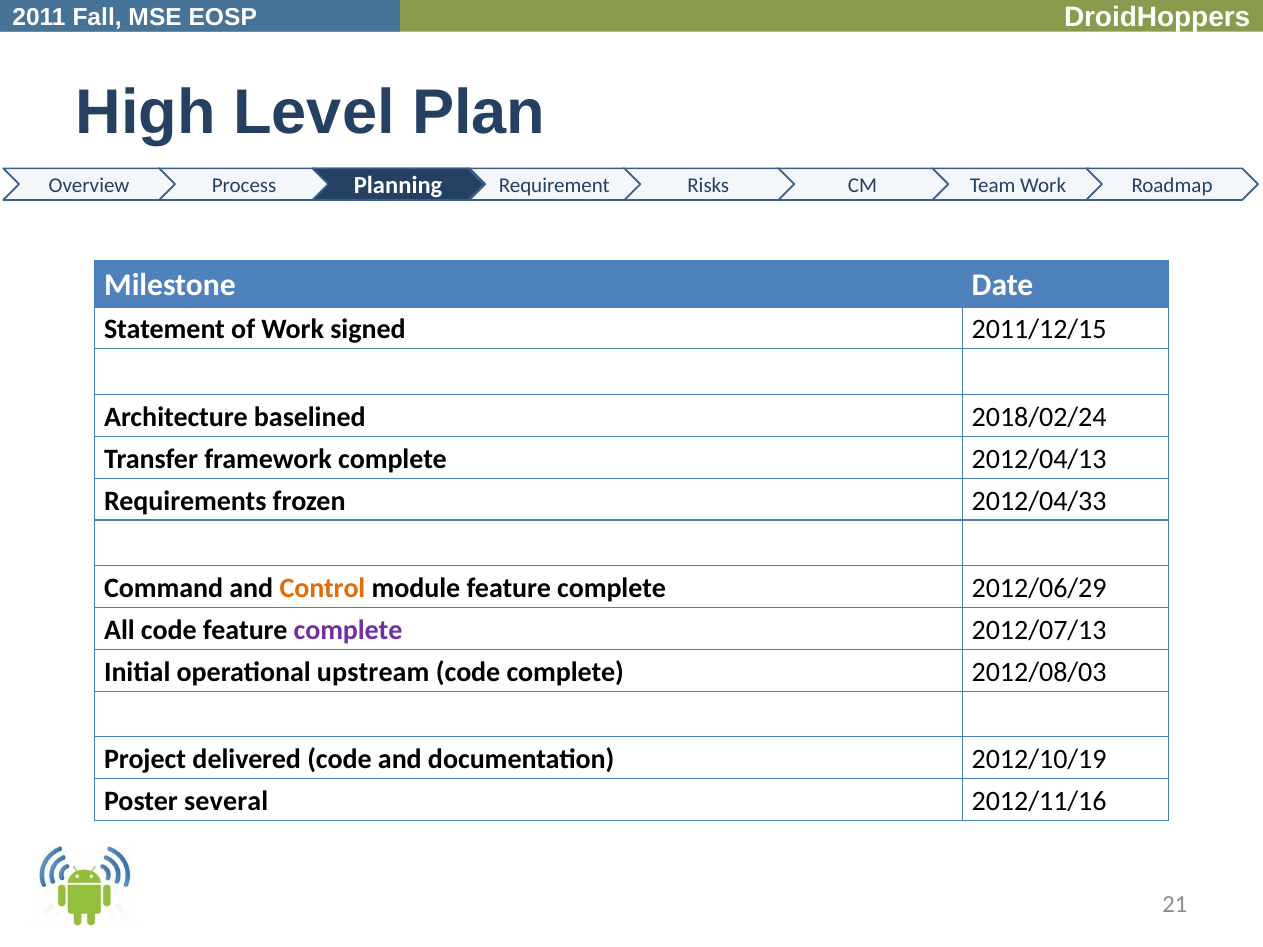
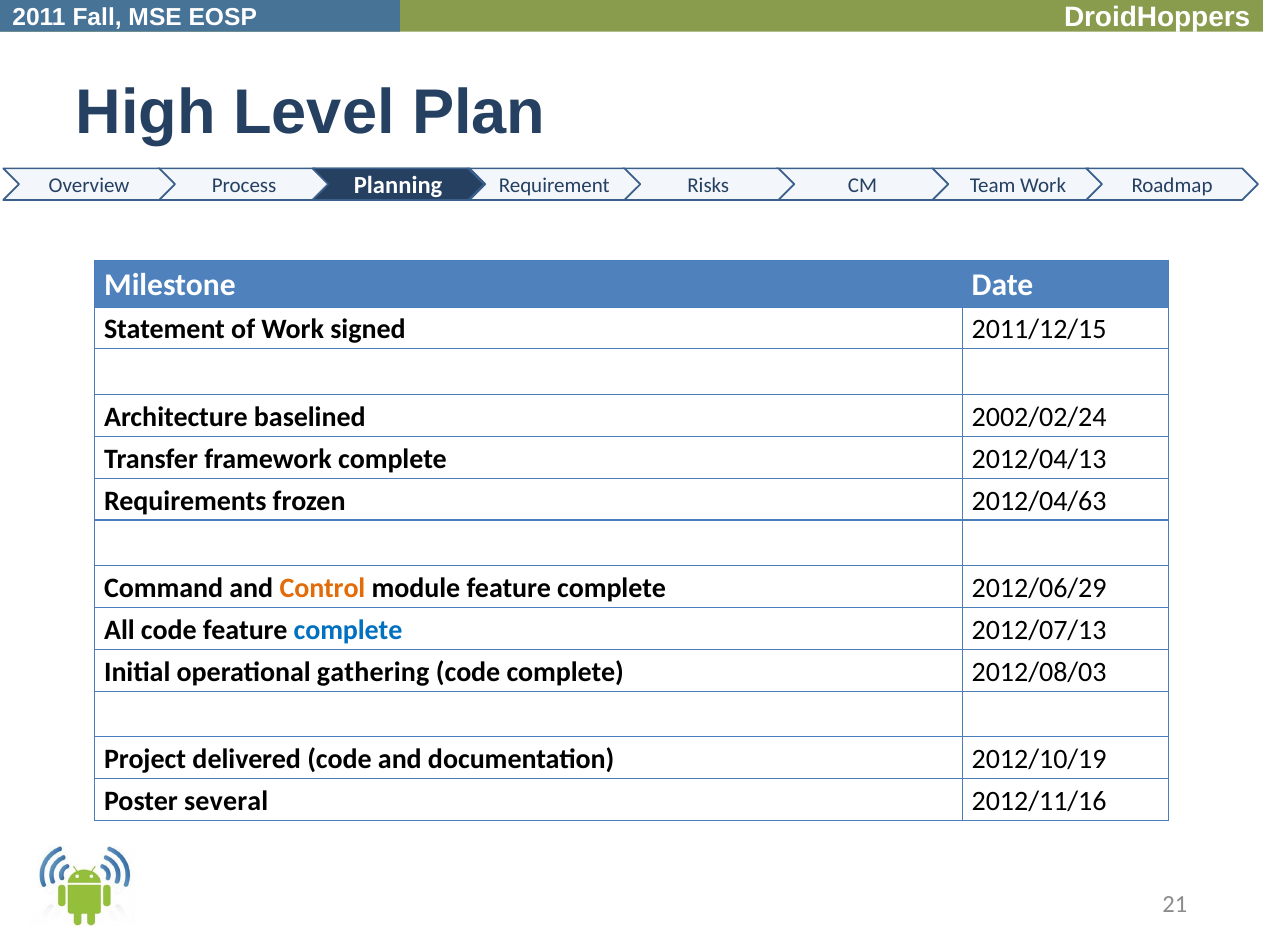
2018/02/24: 2018/02/24 -> 2002/02/24 (1039, 417)
2012/04/33: 2012/04/33 -> 2012/04/63 (1039, 501)
complete colour: purple -> blue (348, 630)
upstream: upstream -> gathering (373, 672)
